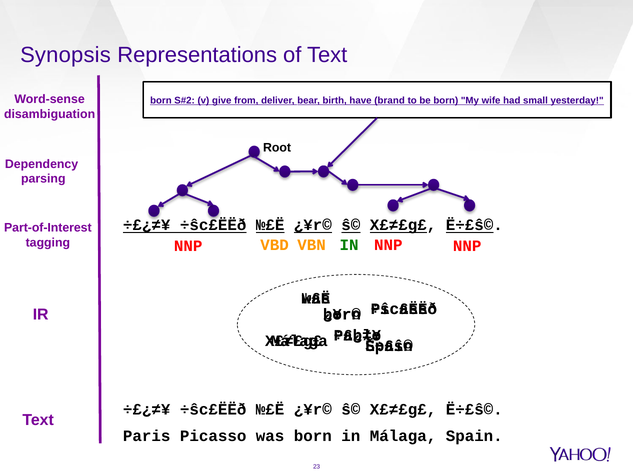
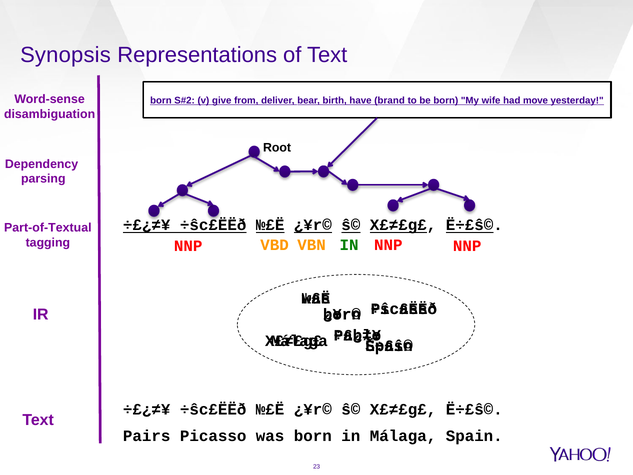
small: small -> move (536, 100)
Part-of-Interest: Part-of-Interest -> Part-of-Textual (48, 228)
Paris: Paris -> Pairs (147, 436)
